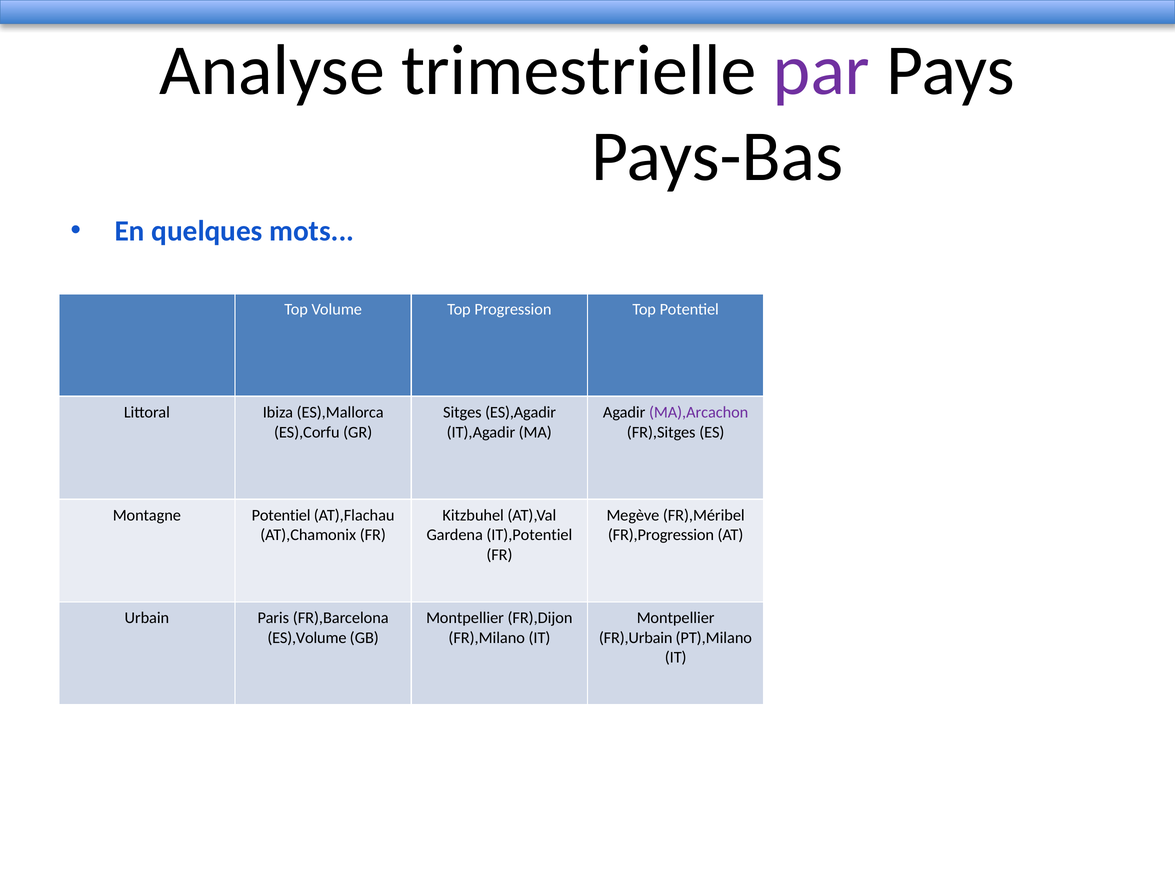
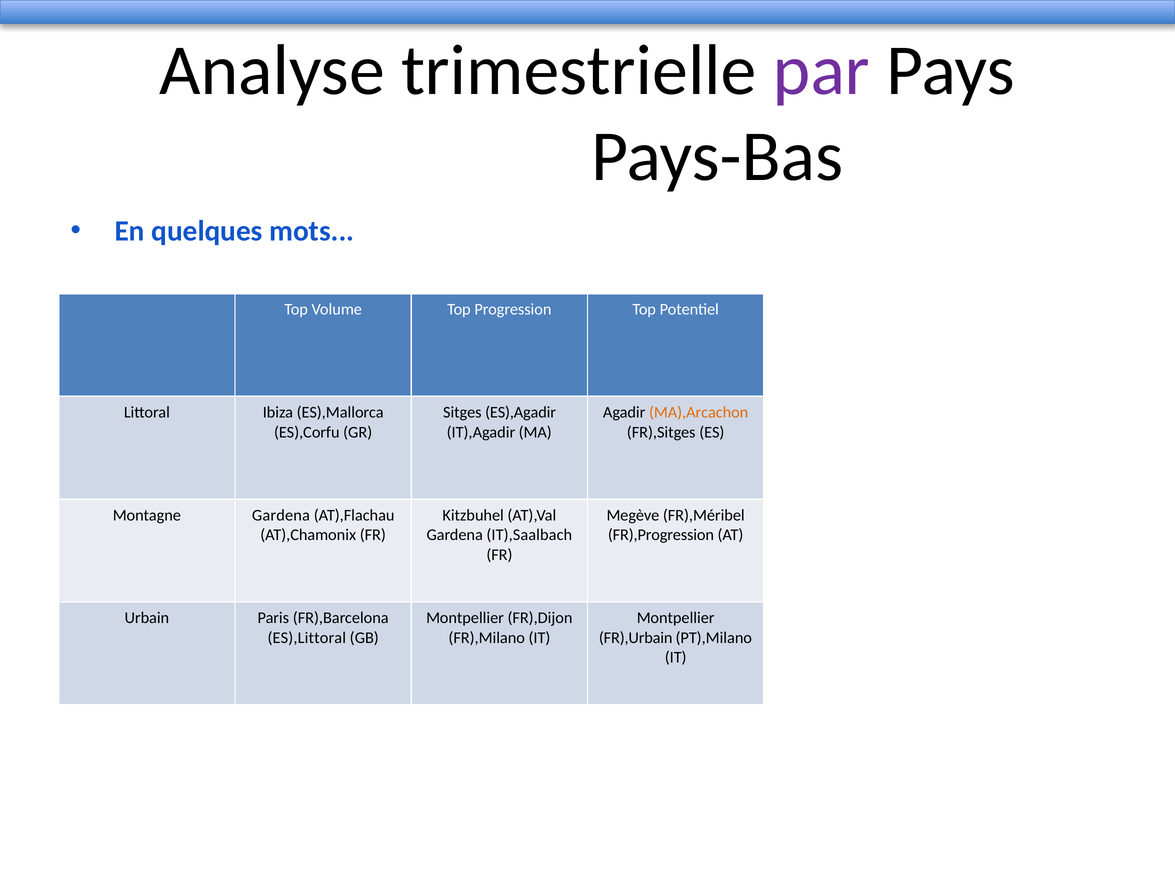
MA),Arcachon colour: purple -> orange (699, 412)
Montagne Potentiel: Potentiel -> Gardena (281, 515)
IT),Potentiel: IT),Potentiel -> IT),Saalbach (529, 535)
ES),Volume: ES),Volume -> ES),Littoral (307, 638)
